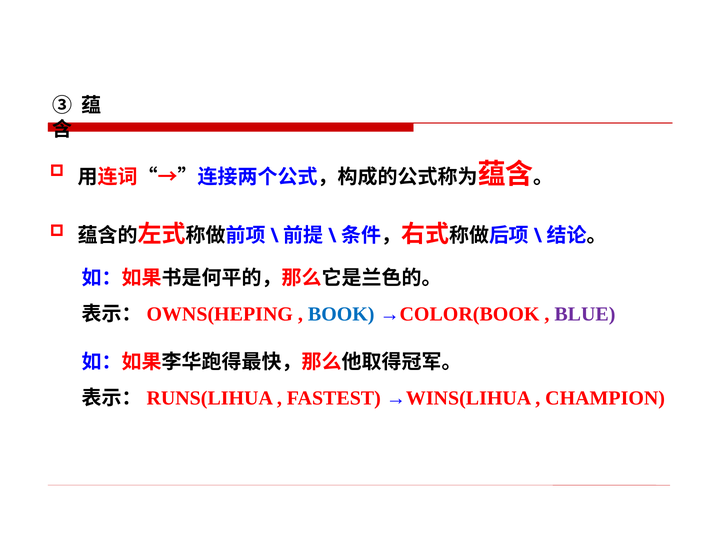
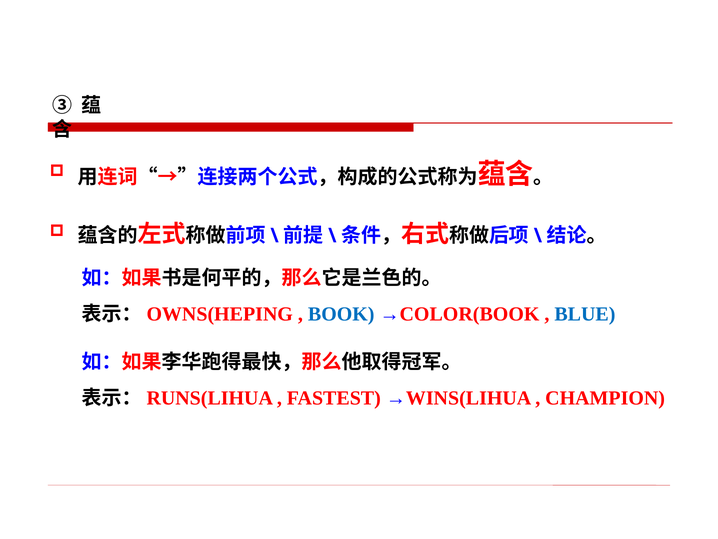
BLUE colour: purple -> blue (585, 314)
